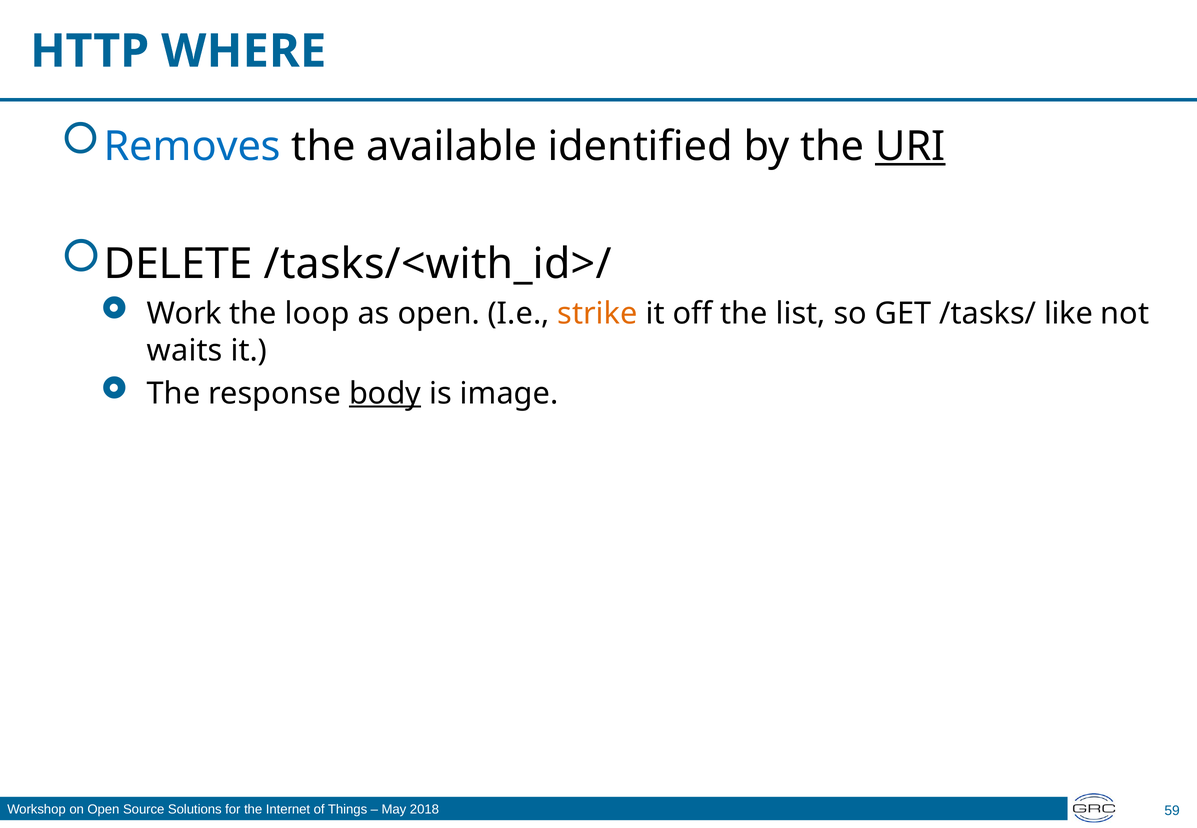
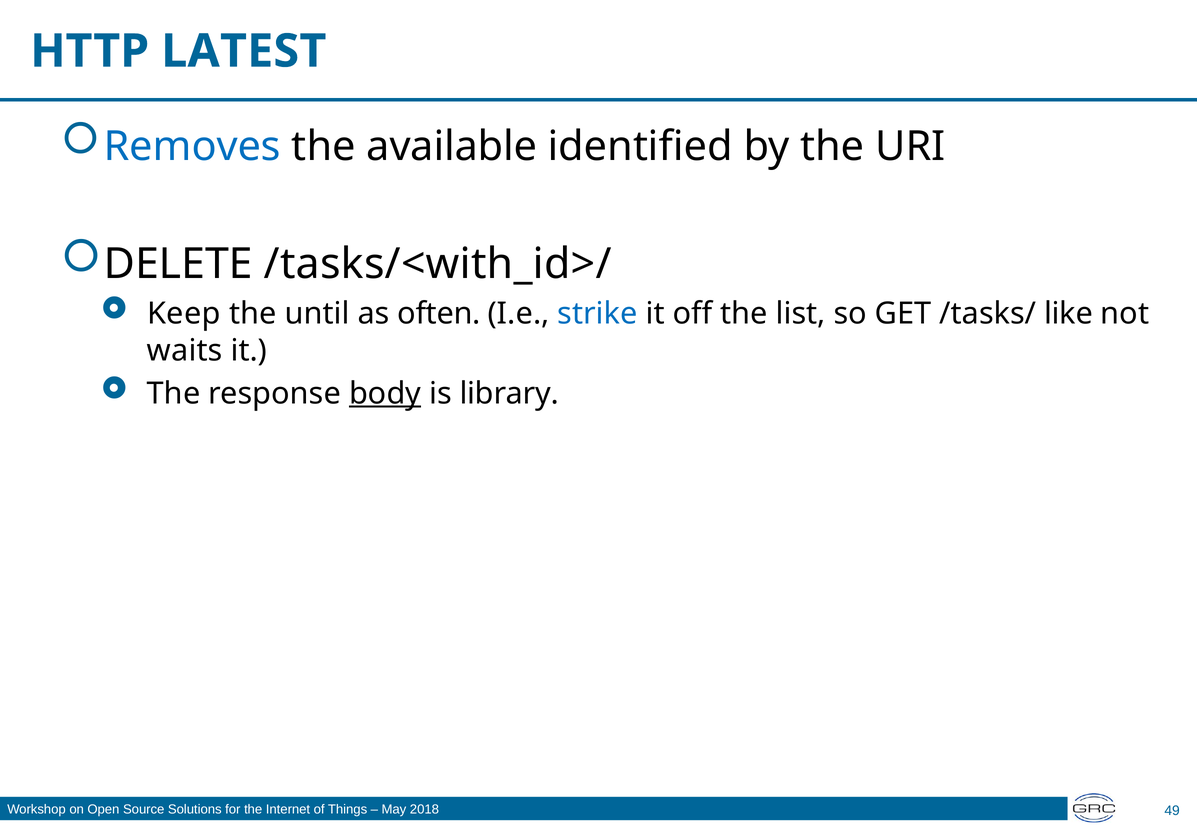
WHERE: WHERE -> LATEST (244, 51)
URI underline: present -> none (910, 147)
Work: Work -> Keep (184, 314)
loop: loop -> until (317, 314)
as open: open -> often (439, 314)
strike colour: orange -> blue (597, 314)
image: image -> library (509, 394)
59: 59 -> 49 (1172, 811)
